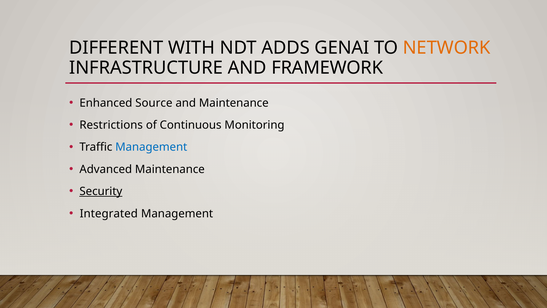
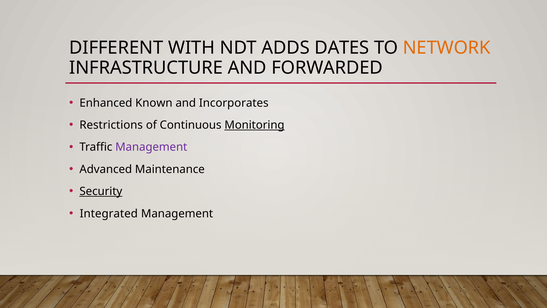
GENAI: GENAI -> DATES (342, 48)
FRAMEWORK: FRAMEWORK -> FORWARDED (327, 68)
Source: Source -> Known (154, 103)
and Maintenance: Maintenance -> Incorporates (234, 103)
Monitoring underline: none -> present (254, 125)
Management colour: blue -> purple (151, 147)
